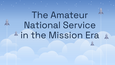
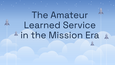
National: National -> Learned (42, 25)
